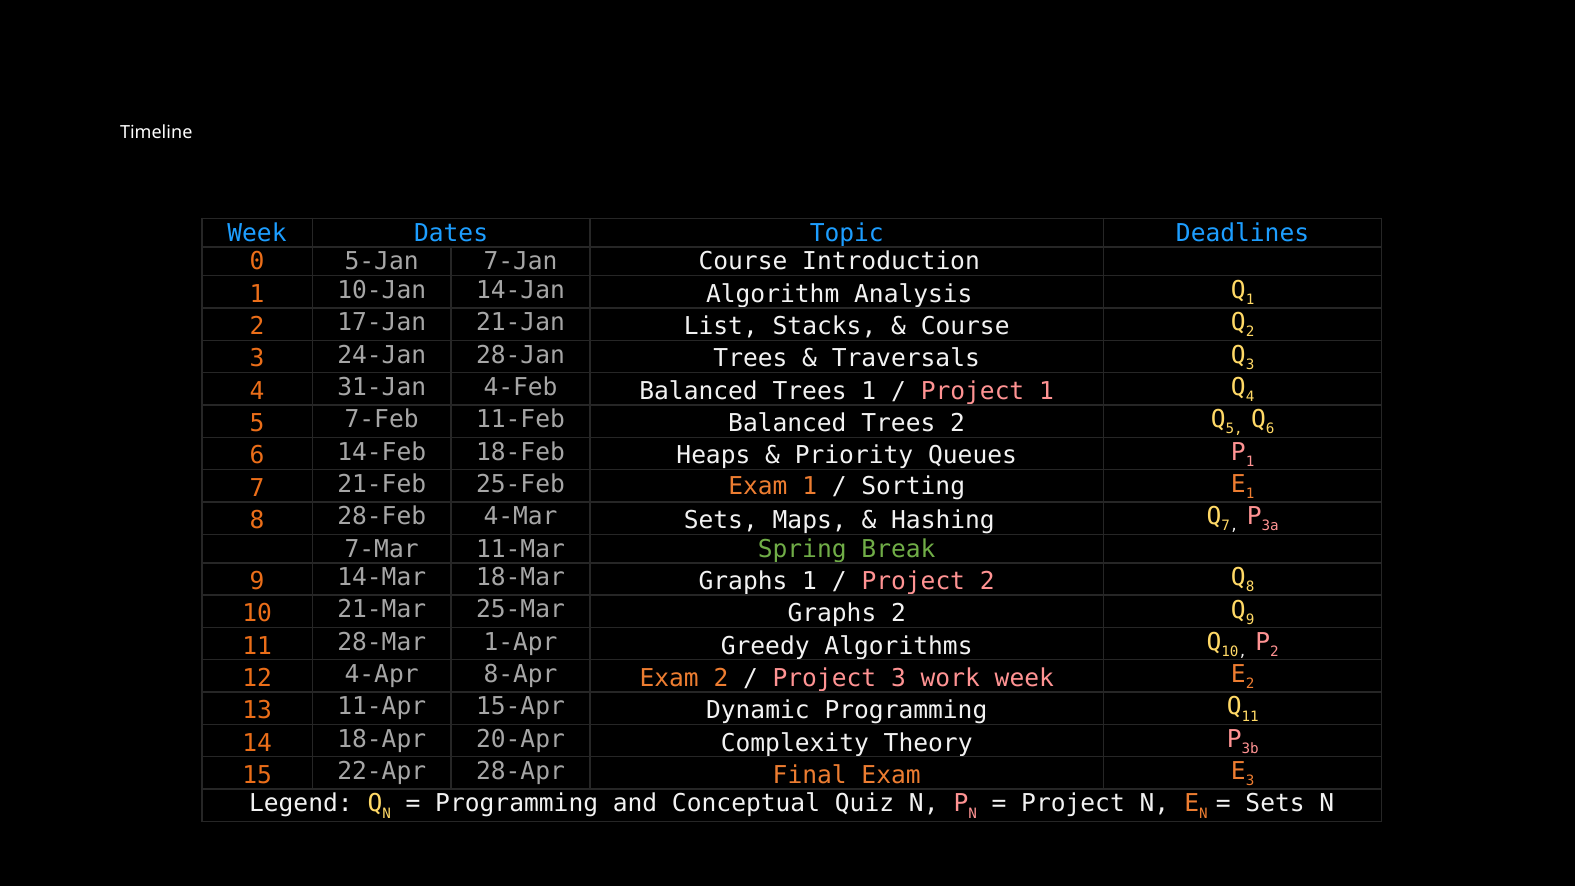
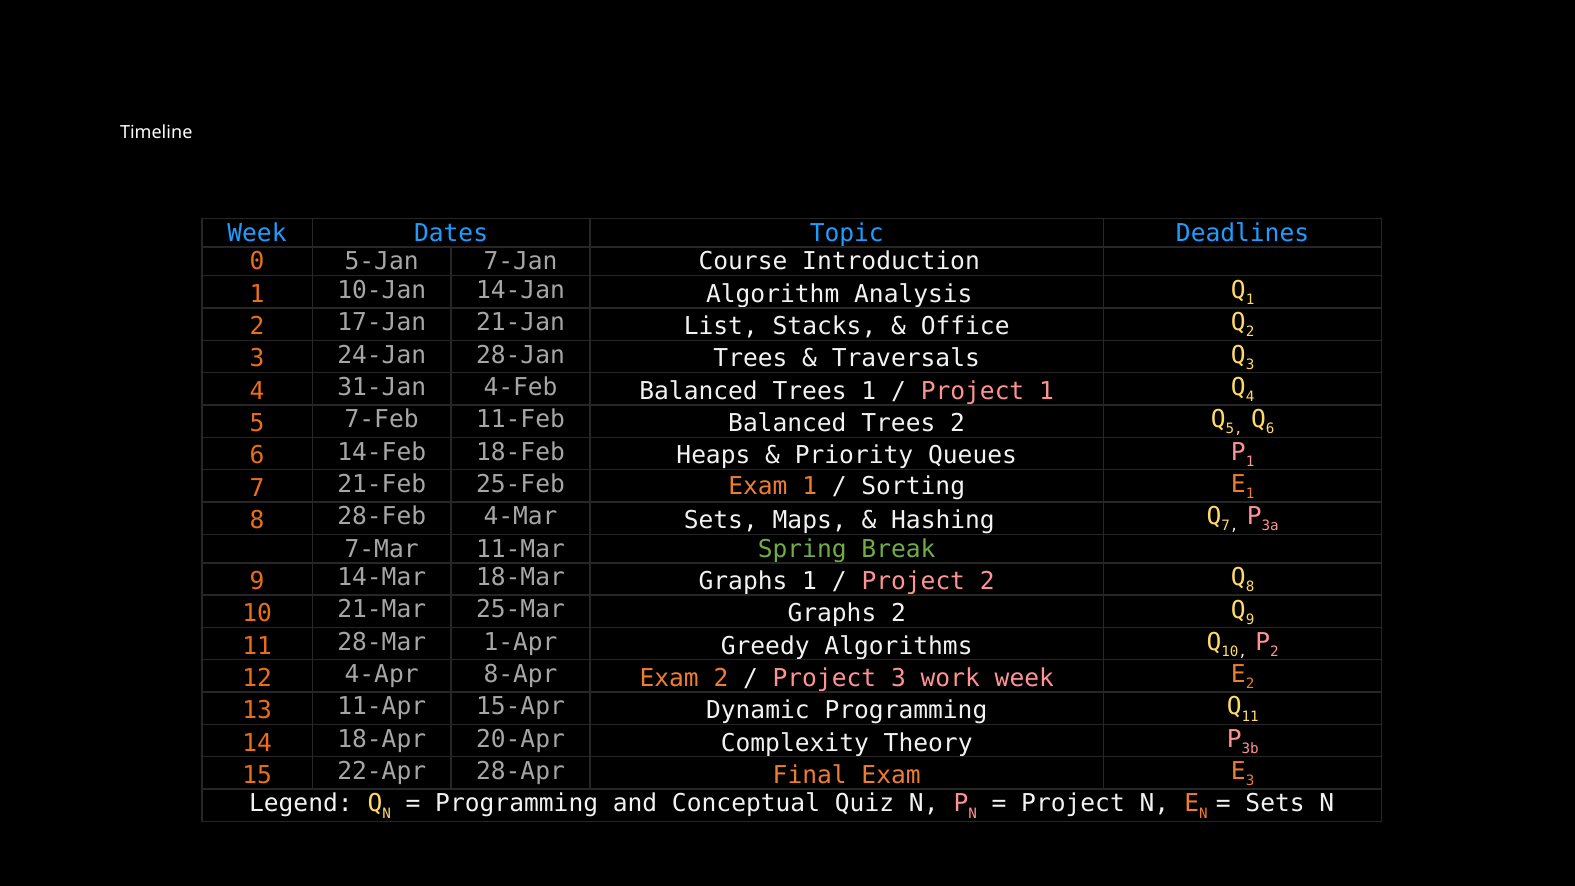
Course: Course -> Office (965, 326)
